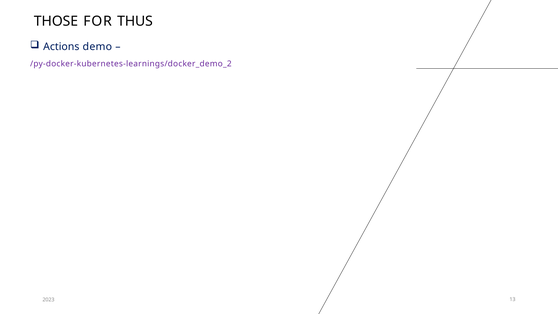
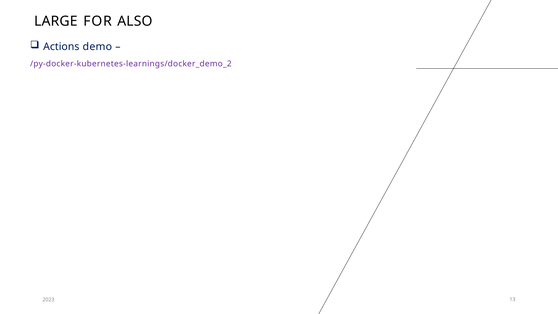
THOSE: THOSE -> LARGE (56, 21)
THUS: THUS -> ALSO (135, 21)
